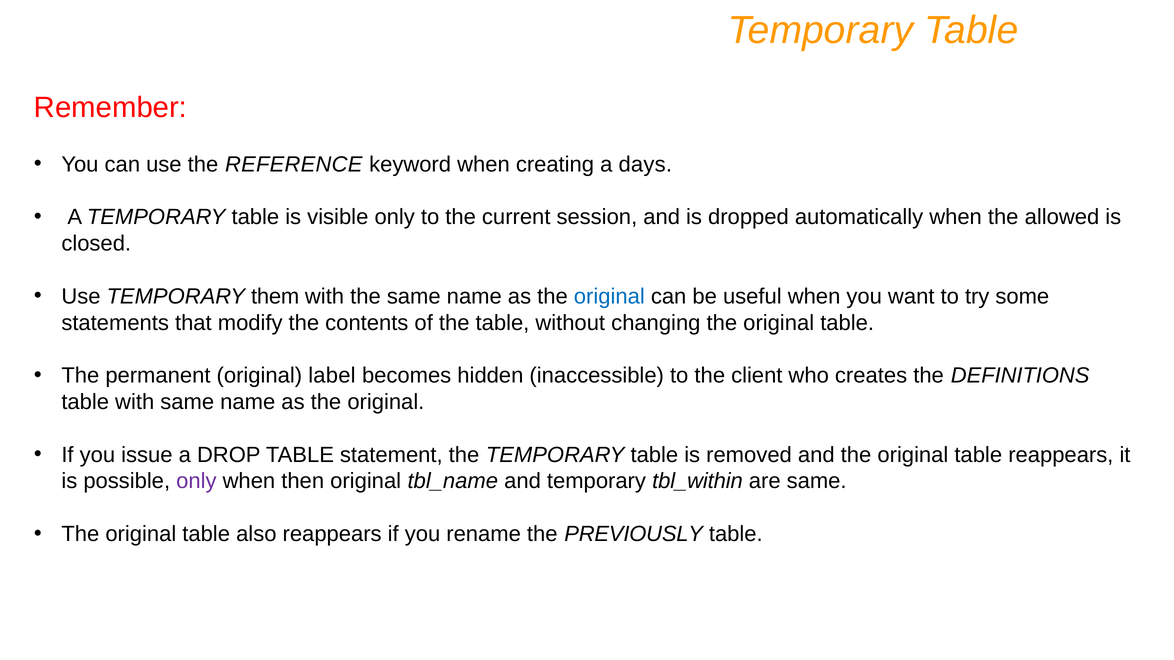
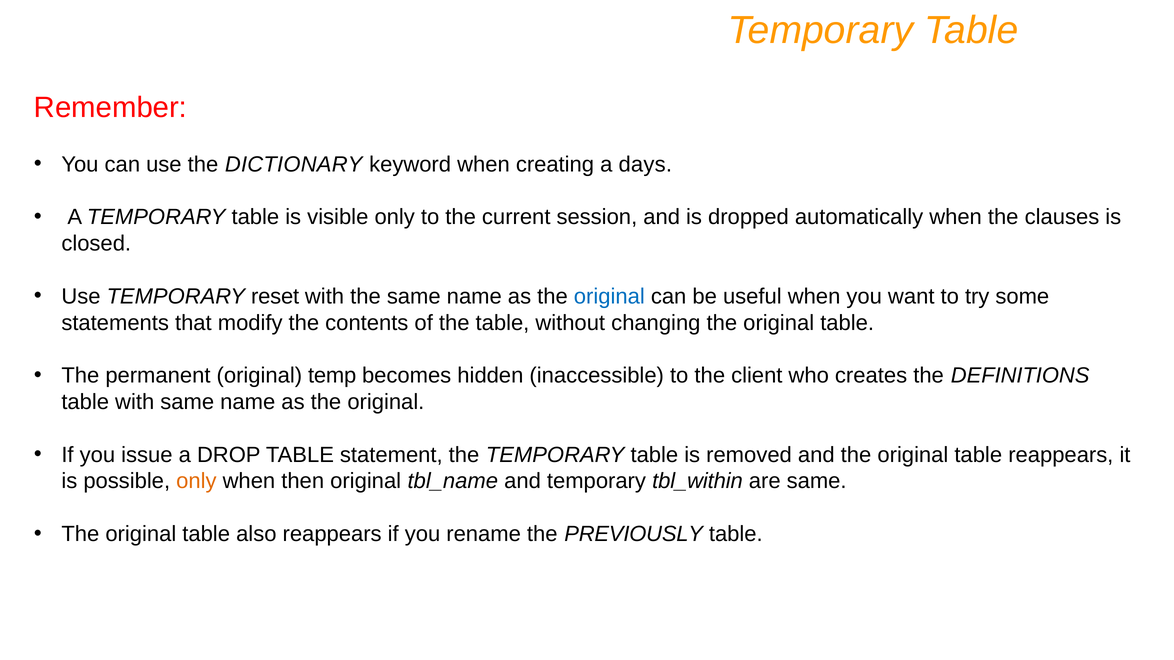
REFERENCE: REFERENCE -> DICTIONARY (294, 164)
allowed: allowed -> clauses (1062, 217)
them: them -> reset (275, 297)
label: label -> temp (332, 376)
only colour: purple -> orange (196, 481)
